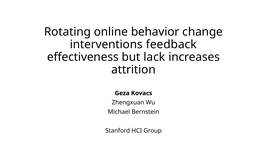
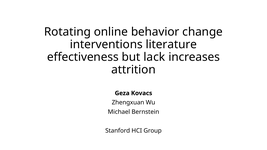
feedback: feedback -> literature (171, 44)
